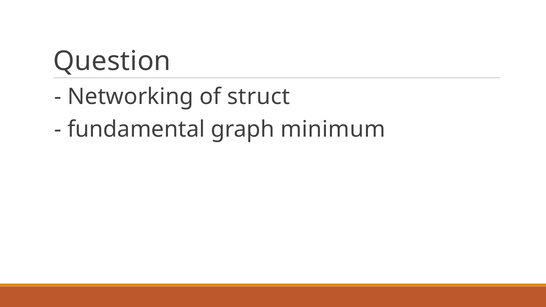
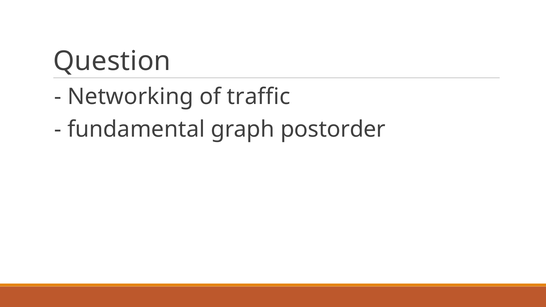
struct: struct -> traffic (259, 97)
minimum: minimum -> postorder (333, 129)
